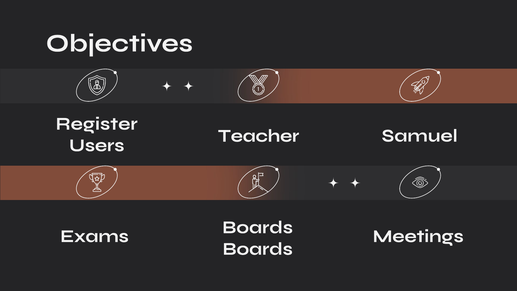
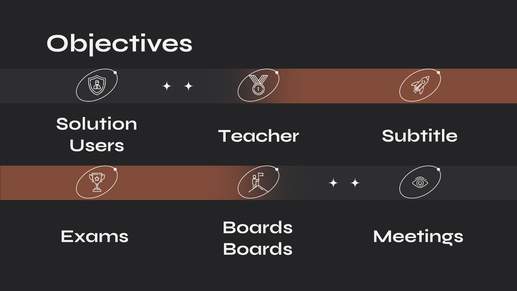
Register: Register -> Solution (97, 124)
Samuel: Samuel -> Subtitle (420, 136)
